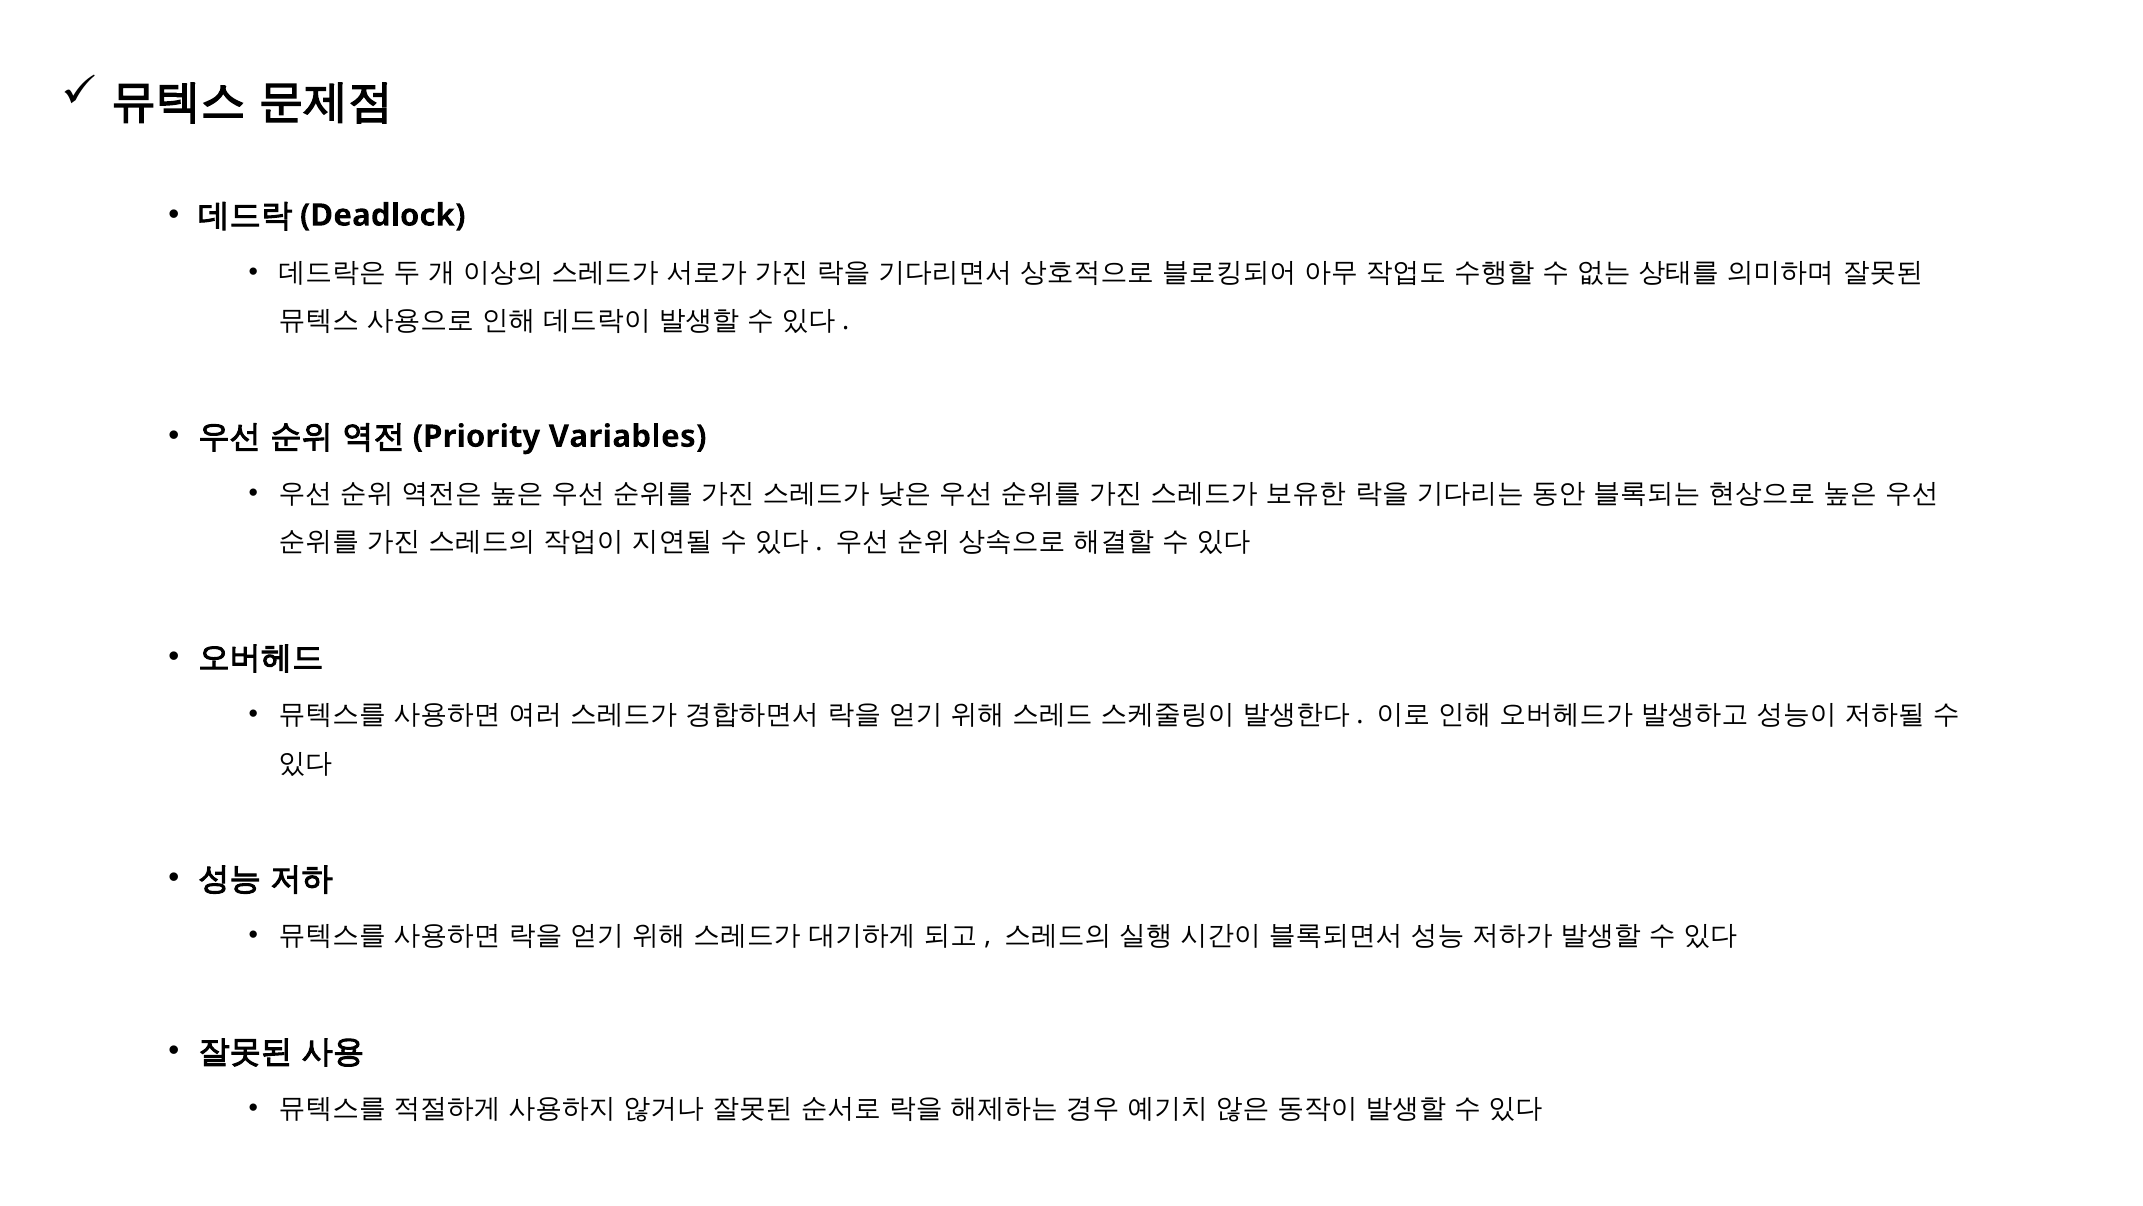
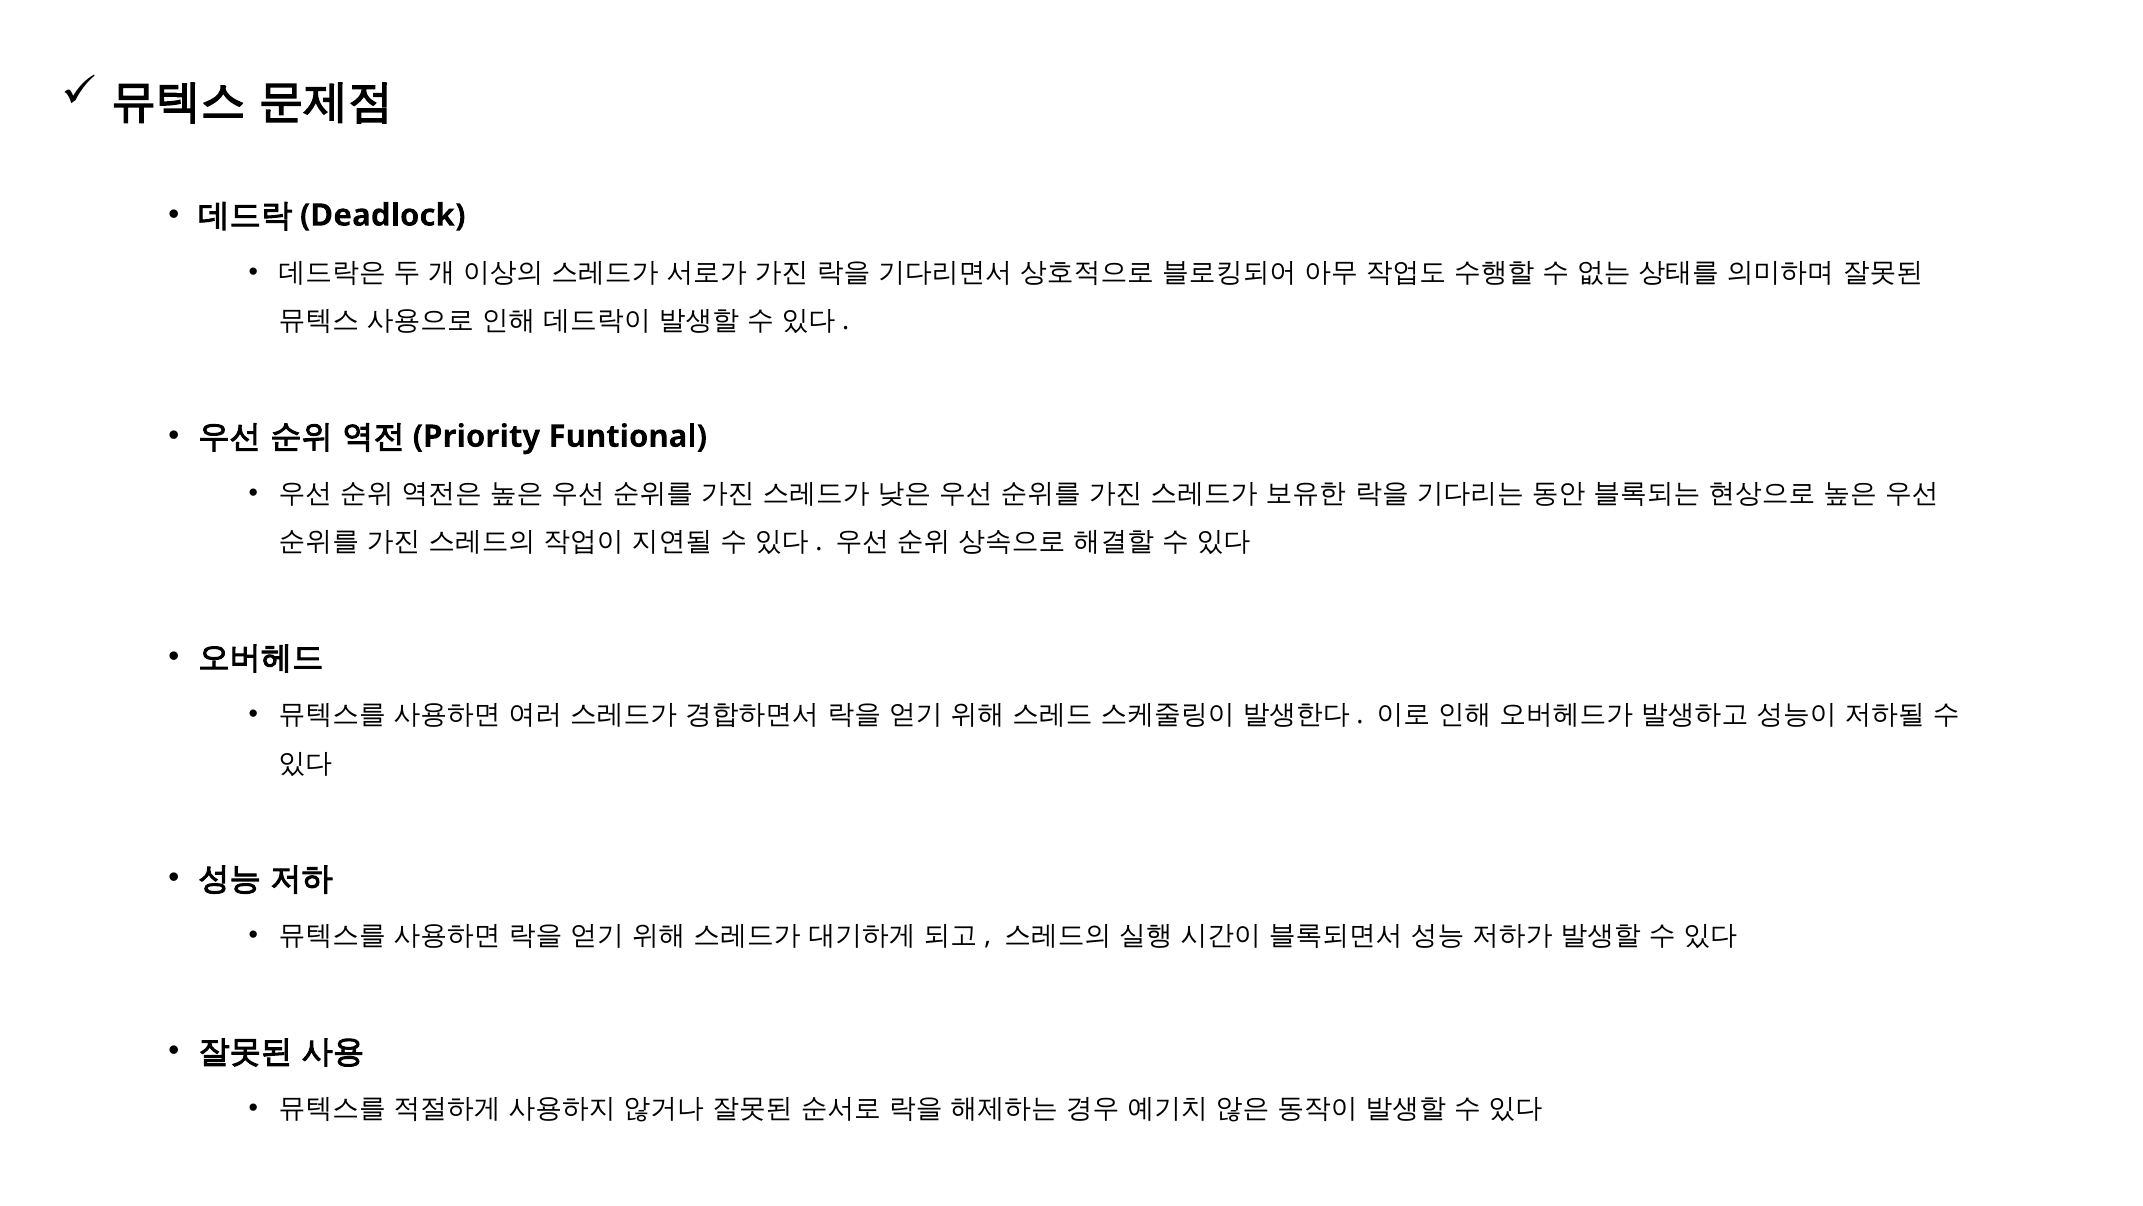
Variables: Variables -> Funtional (628, 436)
